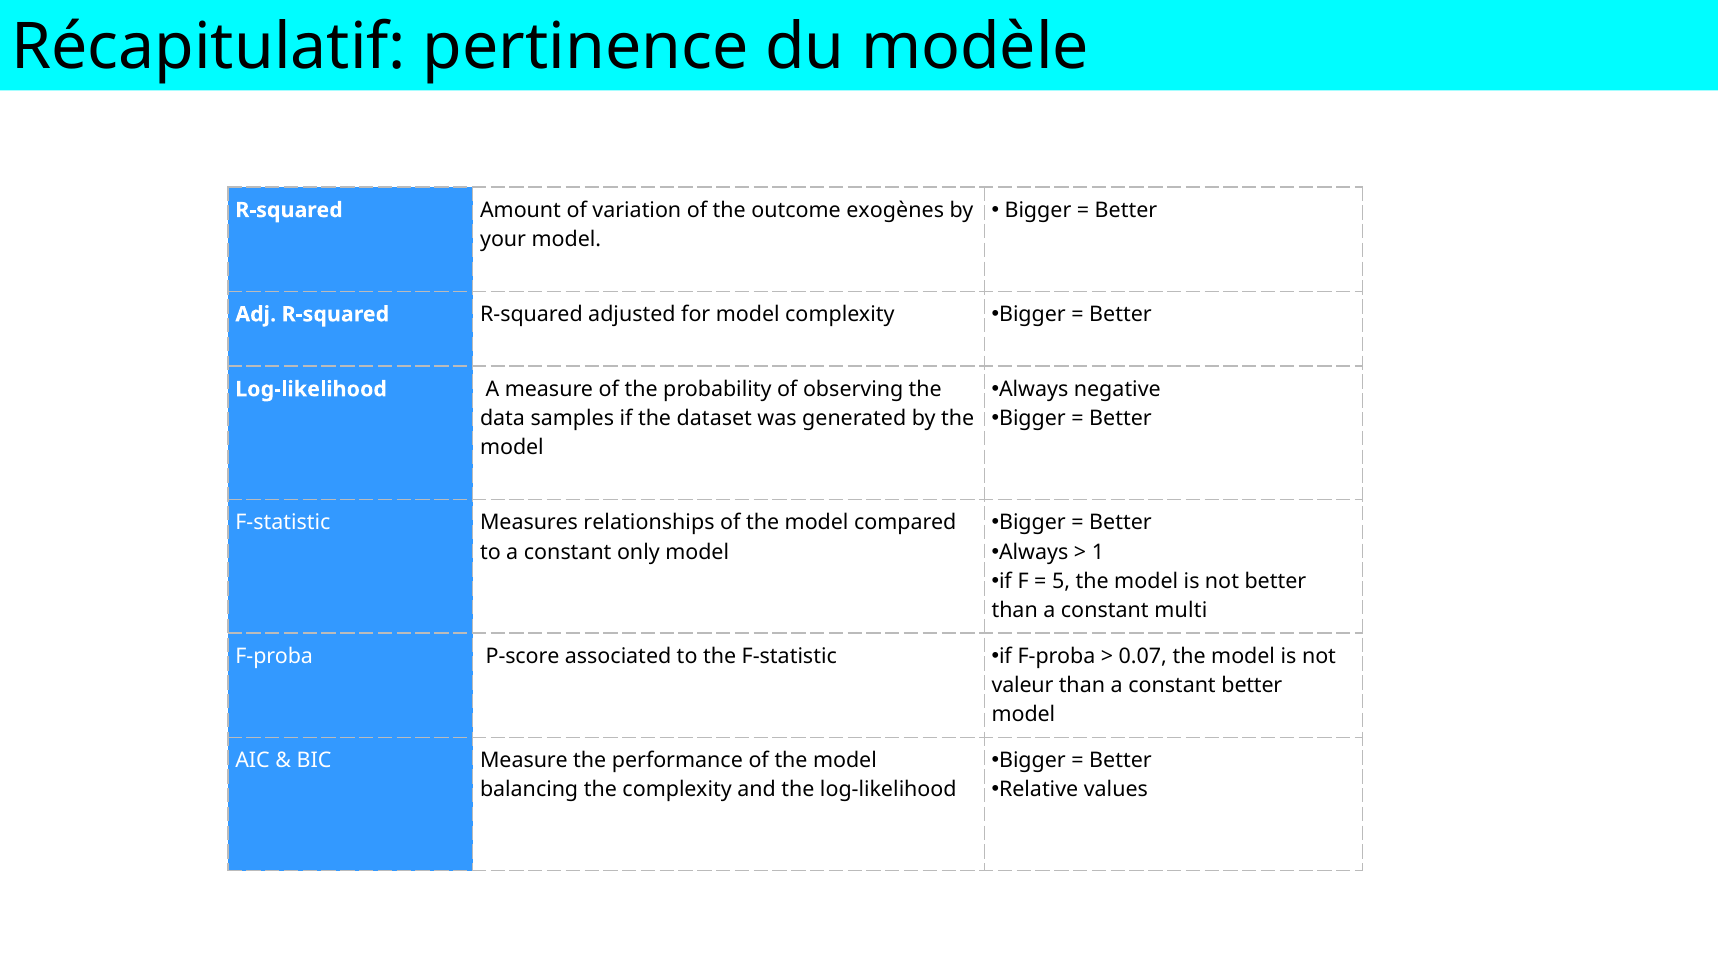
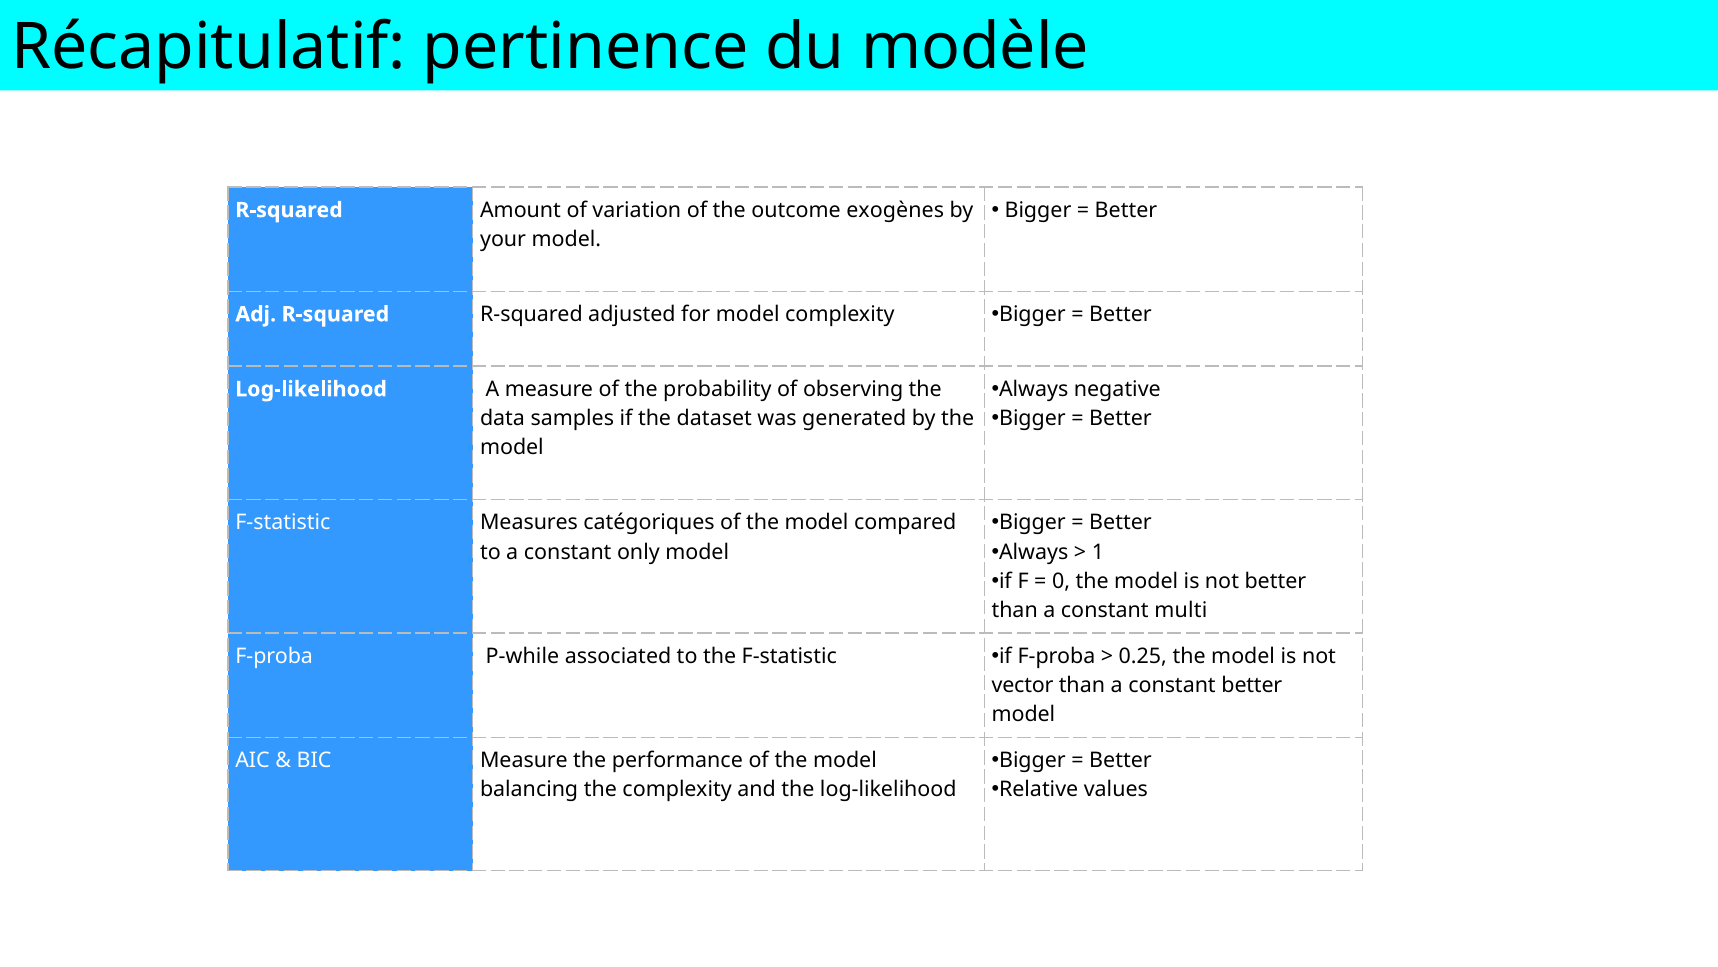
relationships: relationships -> catégoriques (649, 522)
5: 5 -> 0 (1061, 581)
P-score: P-score -> P-while (522, 656)
0.07: 0.07 -> 0.25 (1143, 656)
valeur: valeur -> vector (1023, 685)
